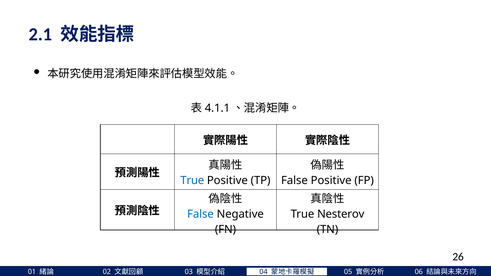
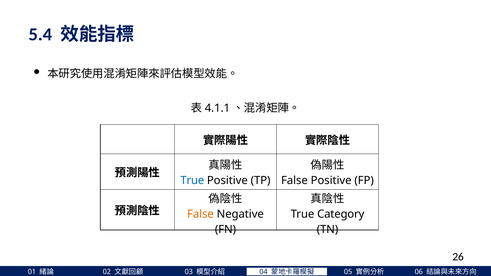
2.1: 2.1 -> 5.4 (40, 34)
False colour: blue -> orange (200, 214)
Nesterov: Nesterov -> Category (341, 214)
